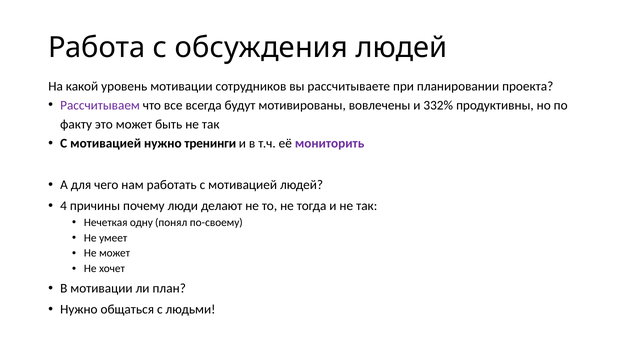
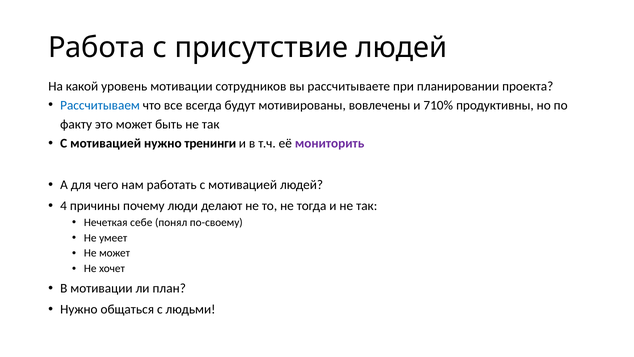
обсуждения: обсуждения -> присутствие (261, 47)
Рассчитываем colour: purple -> blue (100, 105)
332%: 332% -> 710% (438, 105)
одну: одну -> себе (141, 222)
